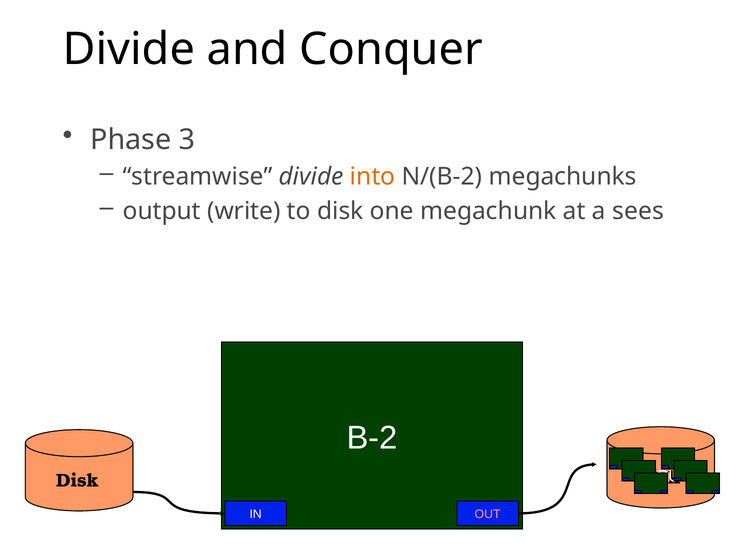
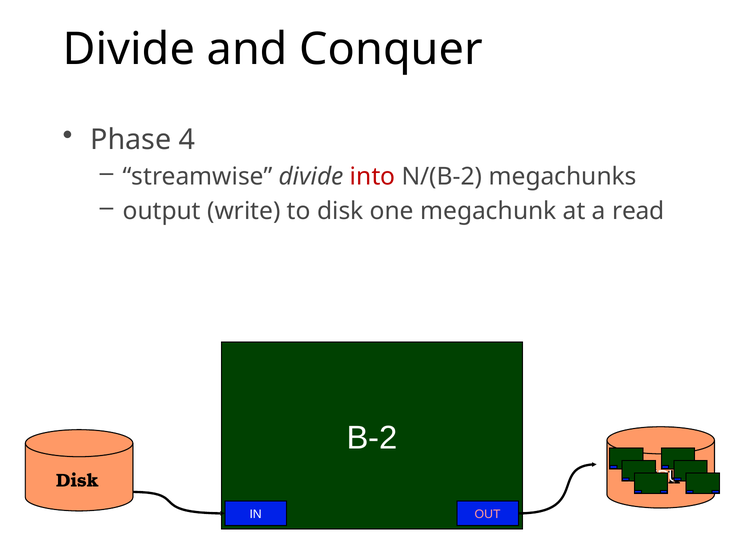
3: 3 -> 4 (187, 140)
into colour: orange -> red (373, 176)
sees: sees -> read (638, 211)
